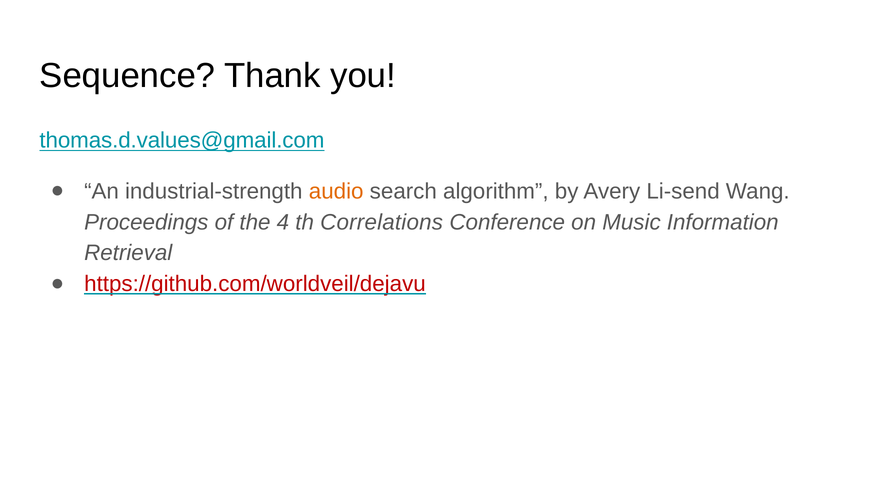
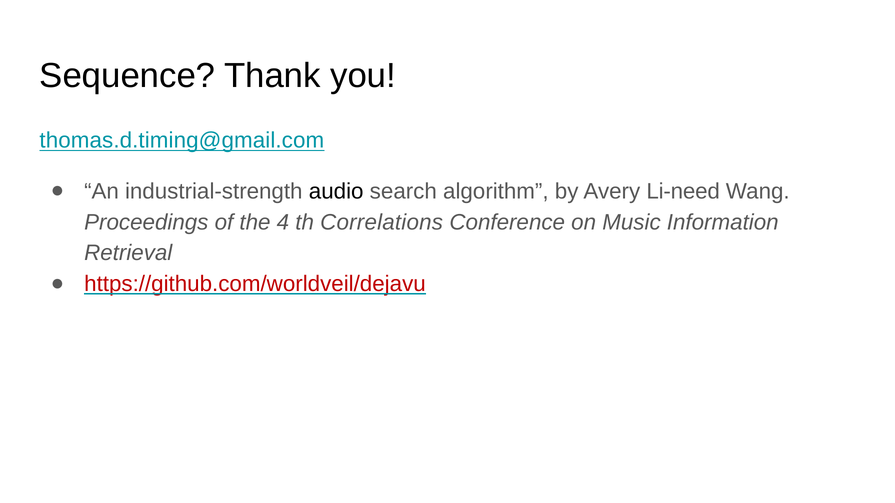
thomas.d.values@gmail.com: thomas.d.values@gmail.com -> thomas.d.timing@gmail.com (182, 141)
audio colour: orange -> black (336, 191)
Li-send: Li-send -> Li-need (683, 191)
